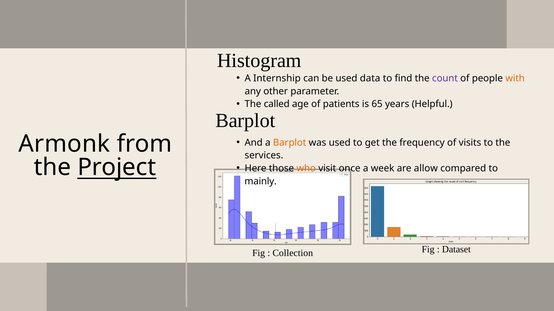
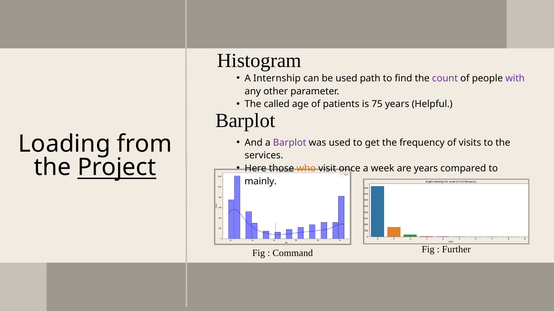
data: data -> path (370, 79)
with colour: orange -> purple (515, 79)
65: 65 -> 75 (377, 104)
Armonk: Armonk -> Loading (64, 144)
Barplot colour: orange -> purple (290, 143)
are allow: allow -> years (426, 169)
Collection: Collection -> Command (293, 253)
Dataset: Dataset -> Further (456, 250)
